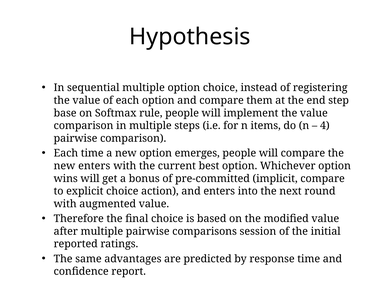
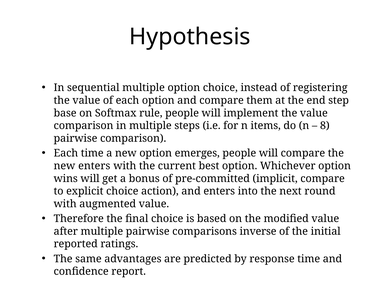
4: 4 -> 8 (325, 126)
session: session -> inverse (258, 231)
